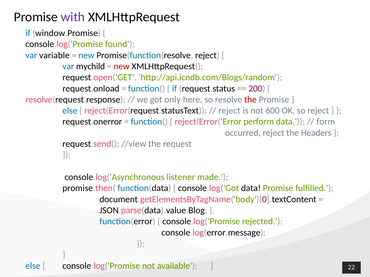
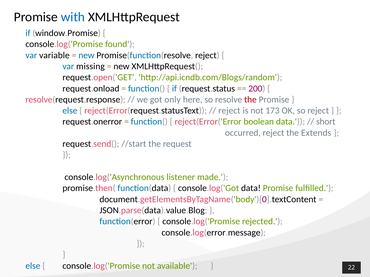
with colour: purple -> blue (73, 17)
mychild: mychild -> missing (90, 66)
new colour: red -> black (122, 66)
600: 600 -> 173 (272, 111)
perform: perform -> boolean (259, 122)
form: form -> short (326, 122)
Headers: Headers -> Extends (316, 133)
//view: //view -> //start (134, 144)
